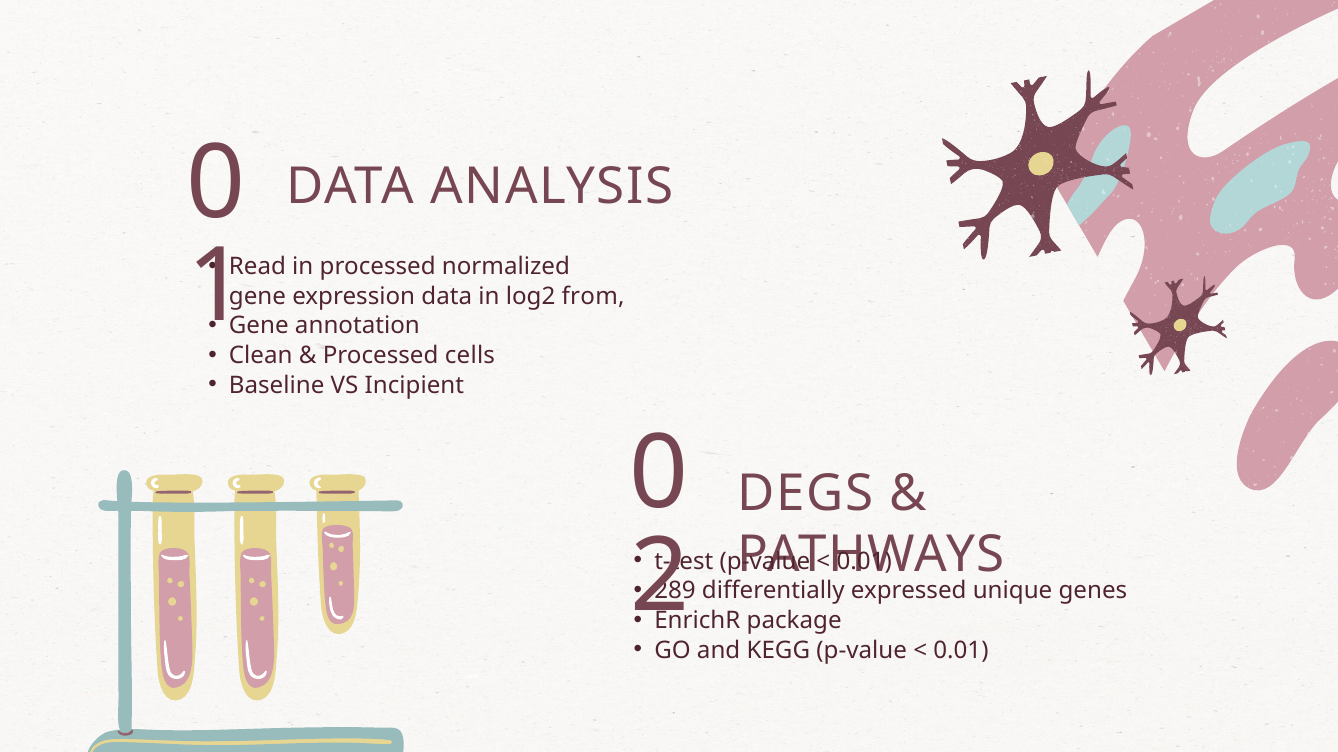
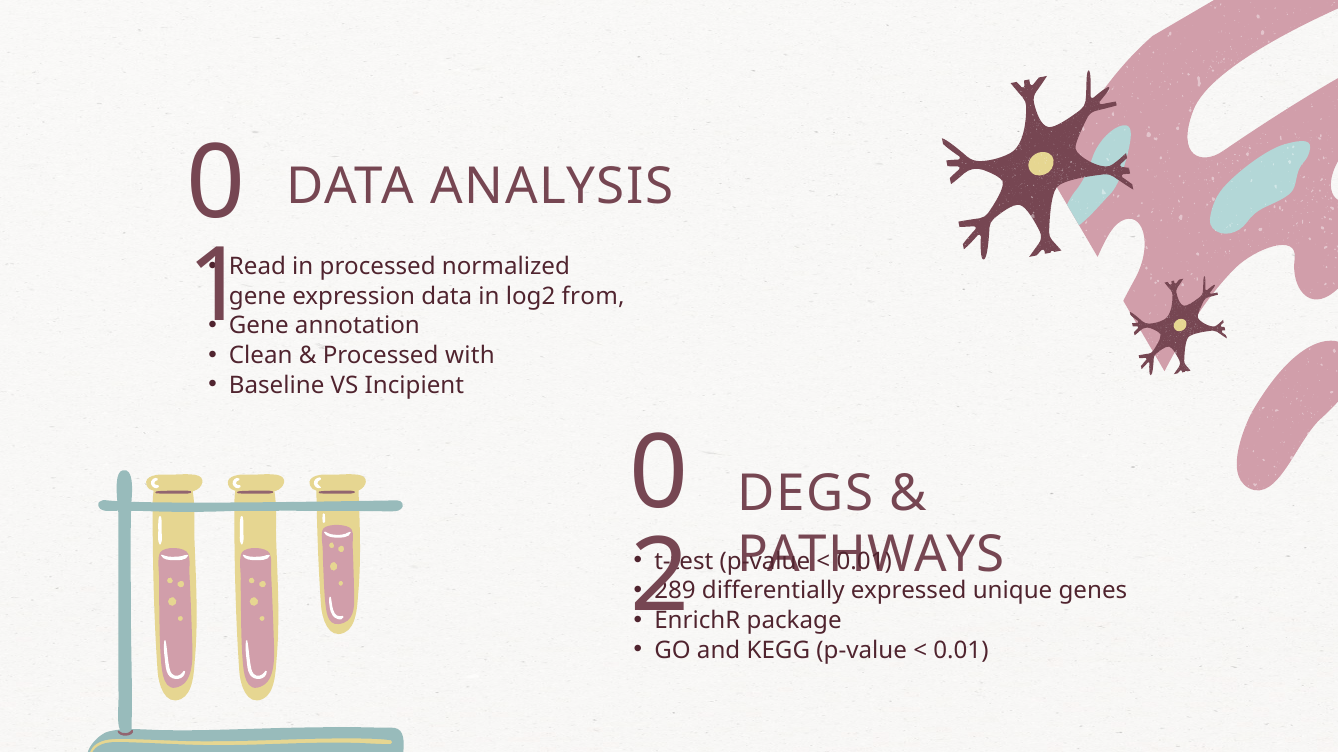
cells: cells -> with (470, 356)
